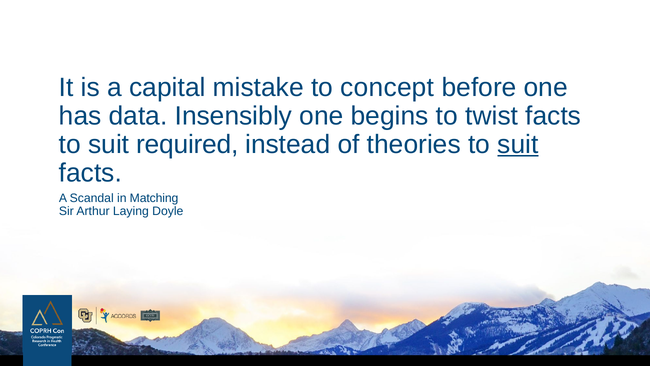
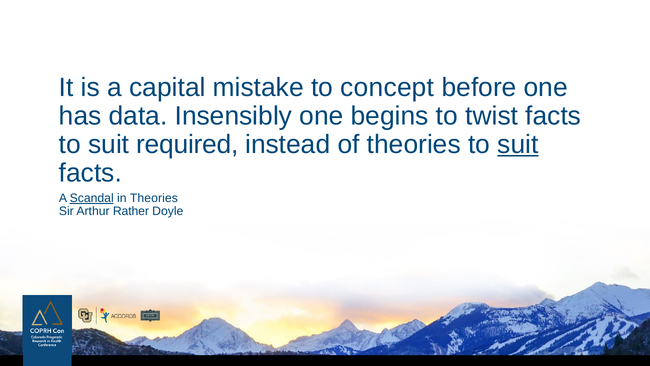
Scandal underline: none -> present (92, 198)
in Matching: Matching -> Theories (154, 198)
Laying: Laying -> Rather (131, 211)
